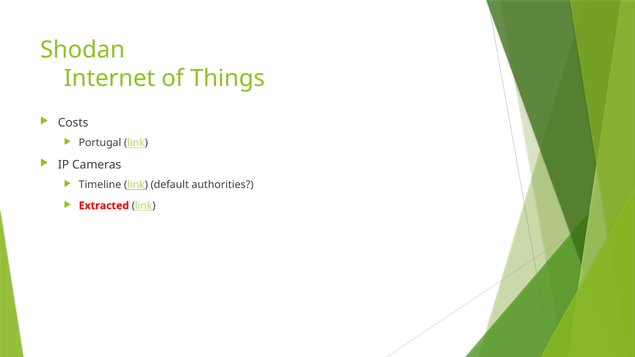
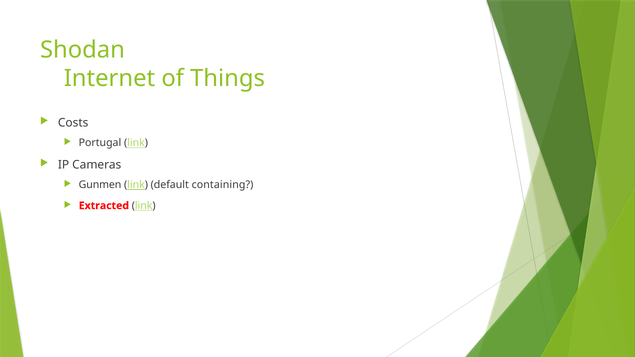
Timeline: Timeline -> Gunmen (100, 185)
authorities: authorities -> containing (223, 185)
